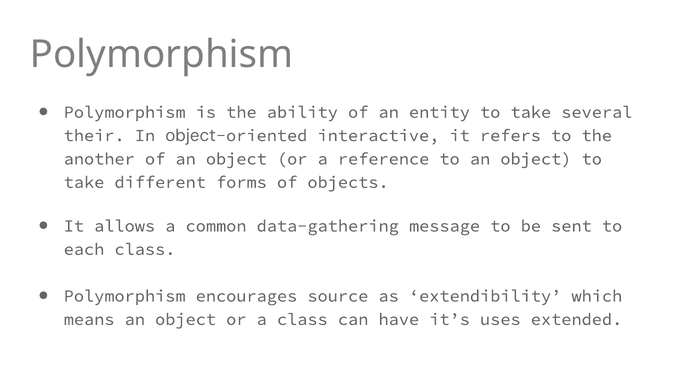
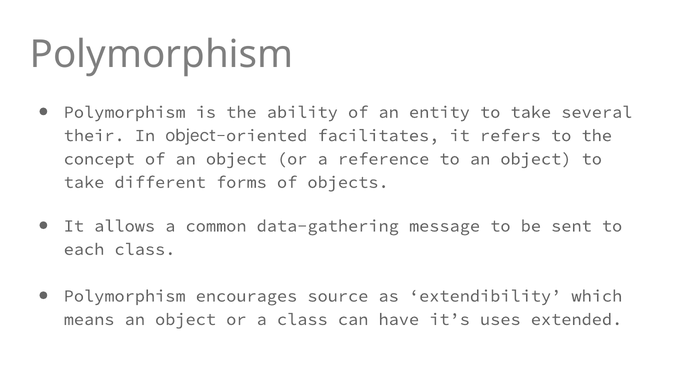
interactive: interactive -> facilitates (378, 135)
another: another -> concept (99, 159)
